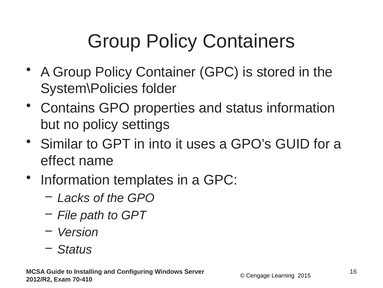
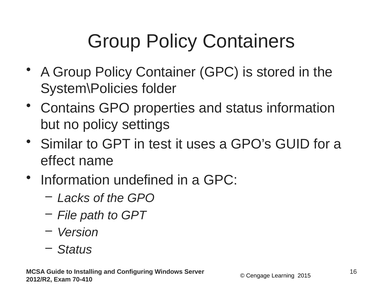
into: into -> test (160, 144)
templates: templates -> undefined (144, 180)
